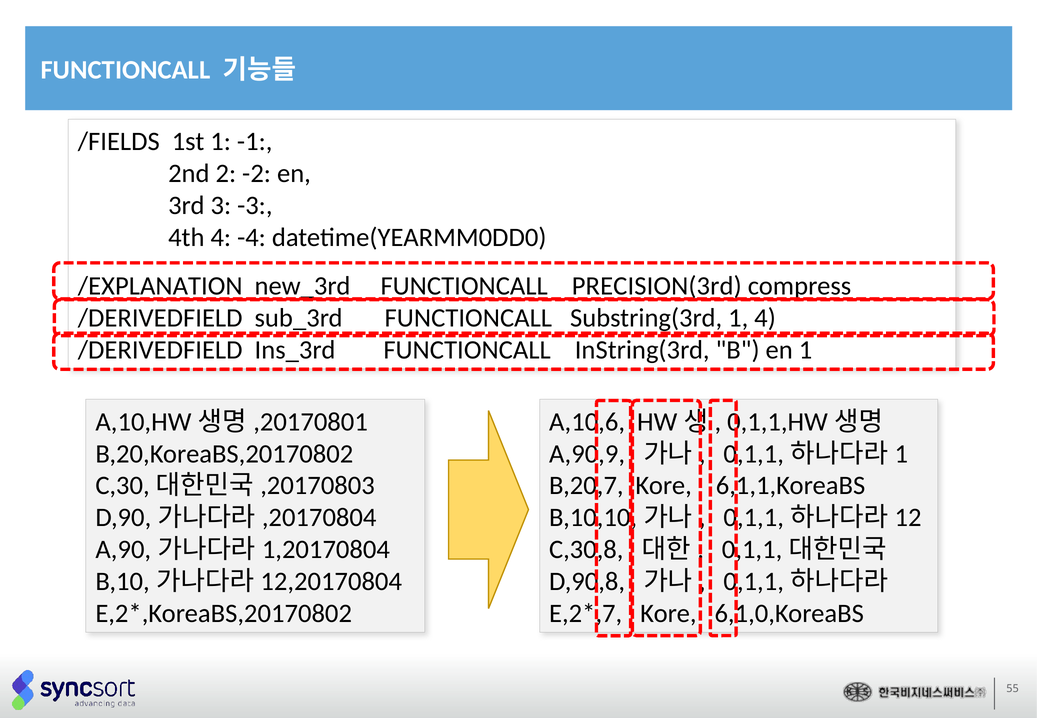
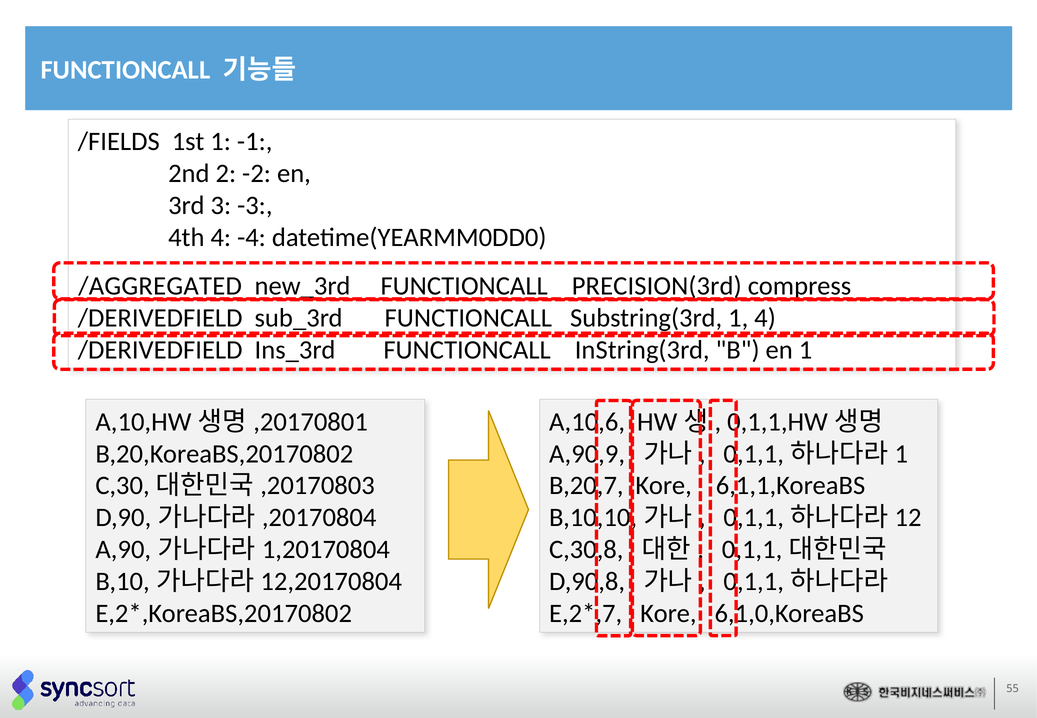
/EXPLANATION: /EXPLANATION -> /AGGREGATED (160, 286)
